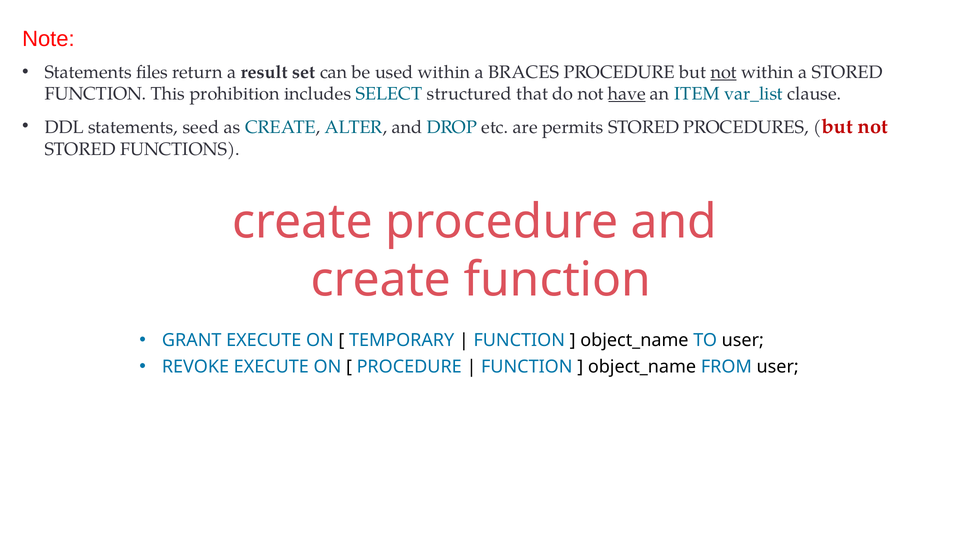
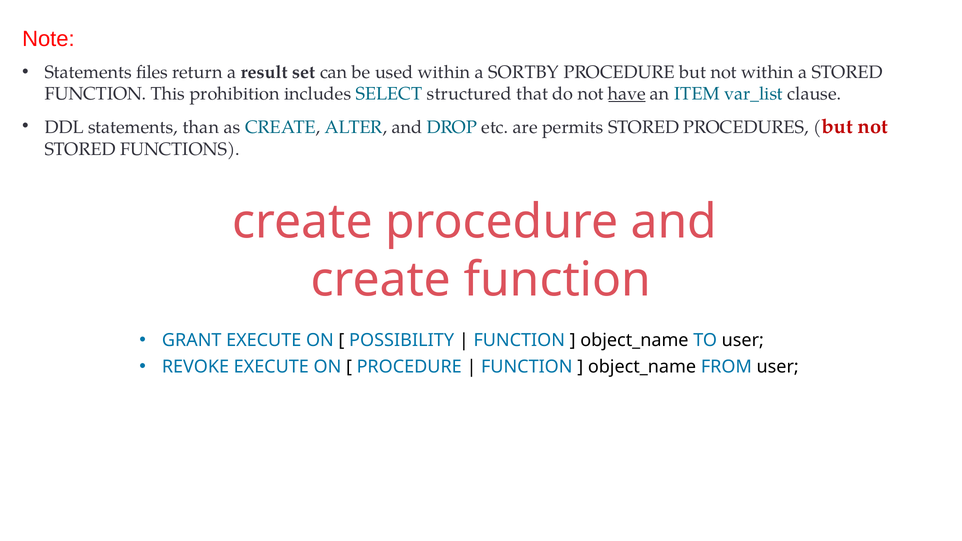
BRACES: BRACES -> SORTBY (524, 72)
not underline: present -> none (724, 72)
seed: seed -> than (201, 127)
TEMPORARY: TEMPORARY -> POSSIBILITY (402, 341)
